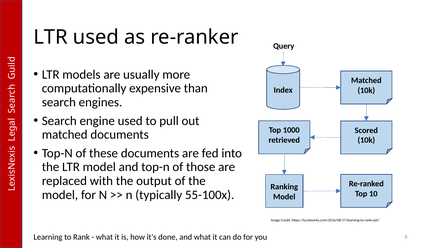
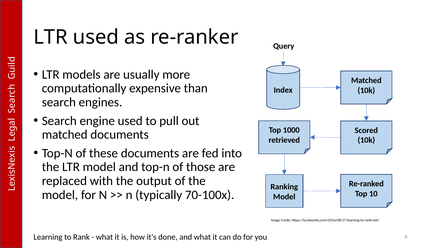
55-100x: 55-100x -> 70-100x (210, 195)
